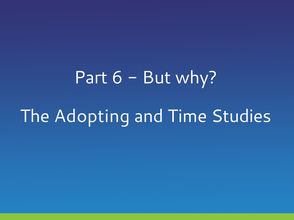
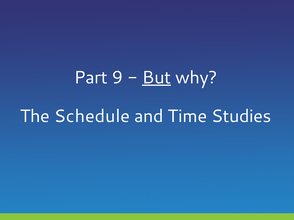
6: 6 -> 9 (117, 78)
But underline: none -> present (157, 78)
Adopting: Adopting -> Schedule (92, 116)
